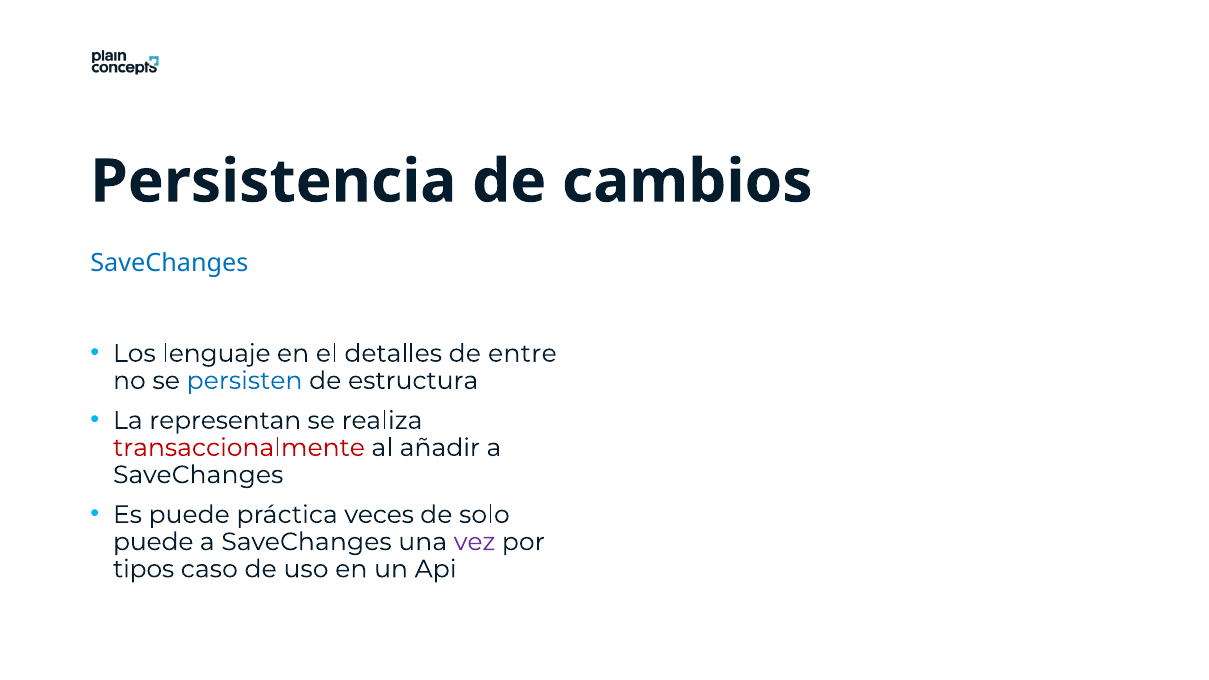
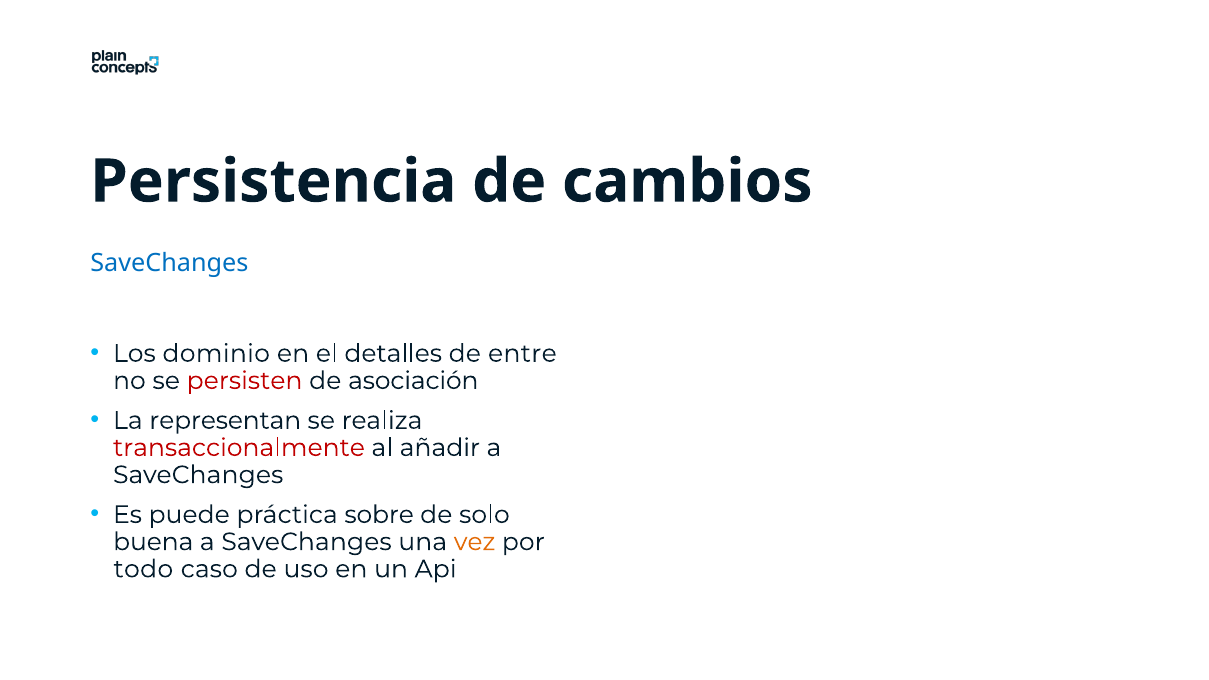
lenguaje: lenguaje -> dominio (216, 353)
persisten colour: blue -> red (245, 381)
estructura: estructura -> asociación (413, 381)
veces: veces -> sobre (379, 515)
puede: puede -> buena (153, 542)
vez colour: purple -> orange (475, 542)
tipos: tipos -> todo (143, 569)
